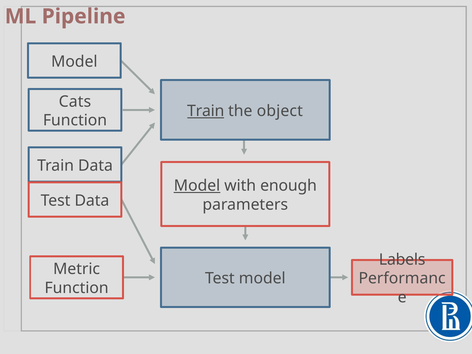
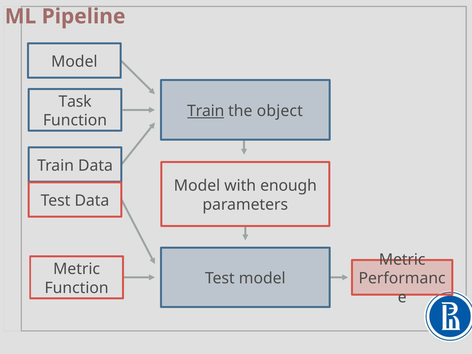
Cats: Cats -> Task (75, 102)
Model underline: present -> none (197, 186)
Labels: Labels -> Metric (402, 260)
